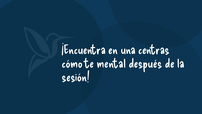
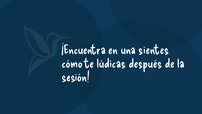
centras: centras -> sientes (154, 50)
mental: mental -> lúdicas (111, 63)
